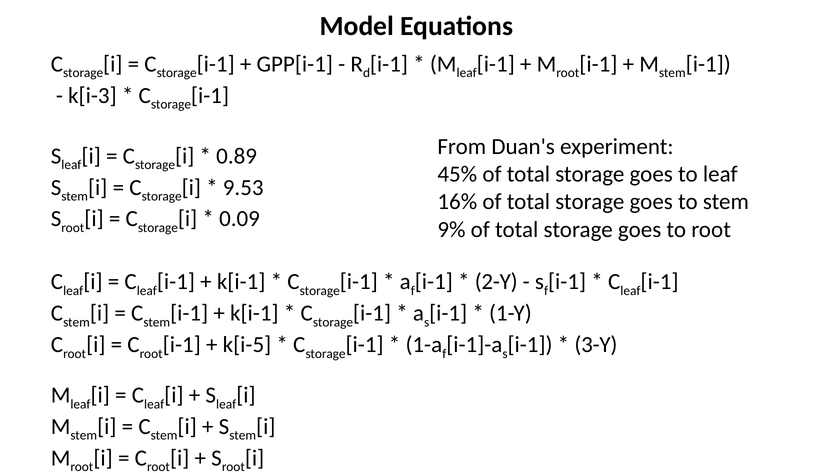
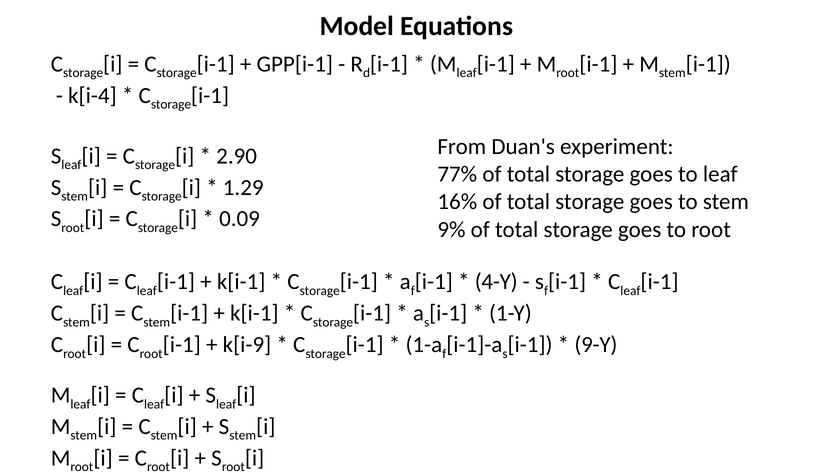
k[i-3: k[i-3 -> k[i-4 (92, 95)
0.89: 0.89 -> 2.90 (237, 156)
45%: 45% -> 77% (457, 174)
9.53: 9.53 -> 1.29 (243, 187)
2-Y: 2-Y -> 4-Y (496, 282)
k[i-5: k[i-5 -> k[i-9 (247, 344)
3-Y: 3-Y -> 9-Y (596, 344)
